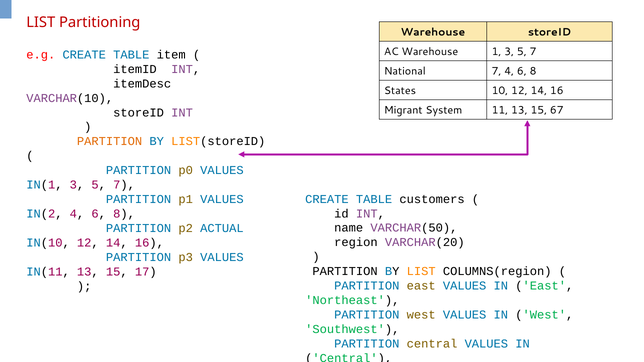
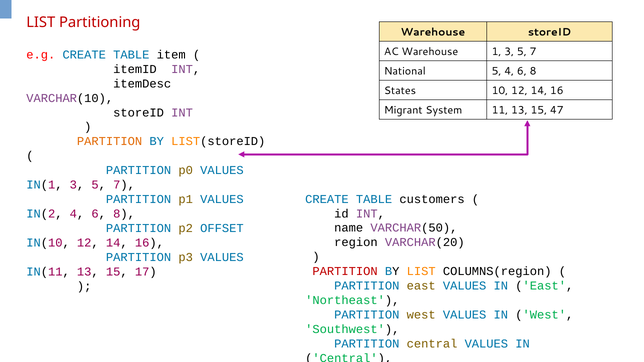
National 7: 7 -> 5 (497, 71)
67: 67 -> 47 (557, 110)
ACTUAL: ACTUAL -> OFFSET (222, 229)
PARTITION colour: black -> red (345, 272)
